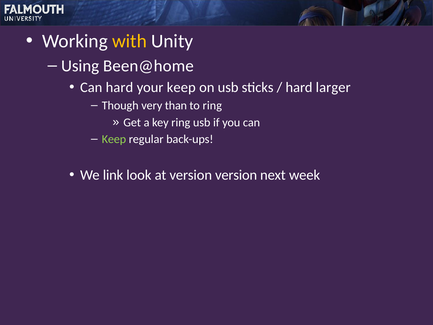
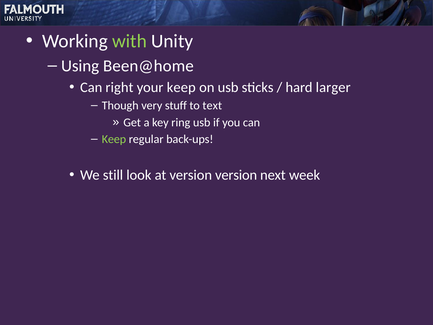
with colour: yellow -> light green (129, 41)
Can hard: hard -> right (119, 87)
than: than -> stuff (176, 105)
to ring: ring -> text (212, 105)
link: link -> still (113, 175)
